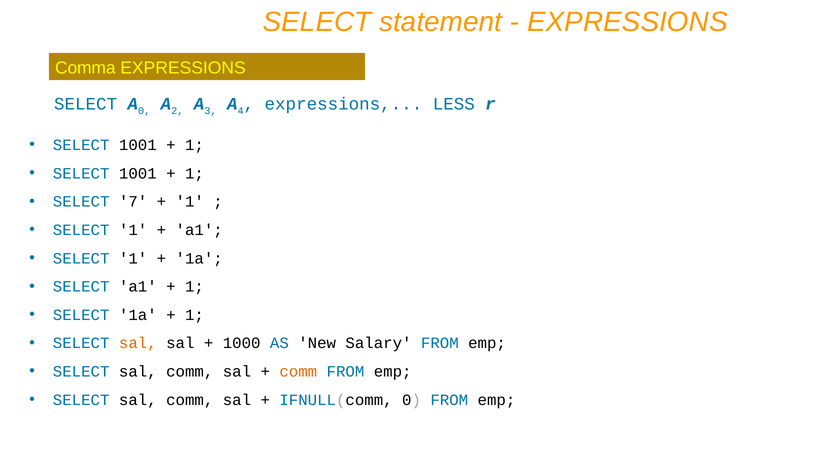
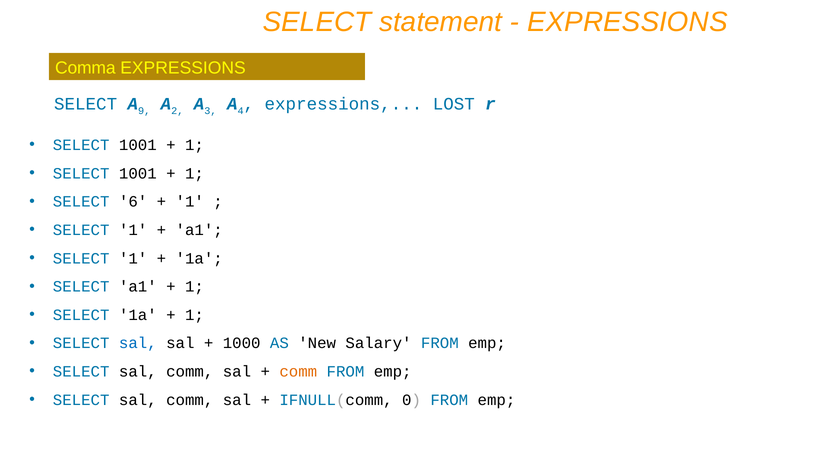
0: 0 -> 9 (144, 111)
LESS: LESS -> LOST (454, 104)
7: 7 -> 6 (133, 202)
sal colour: orange -> blue (138, 343)
